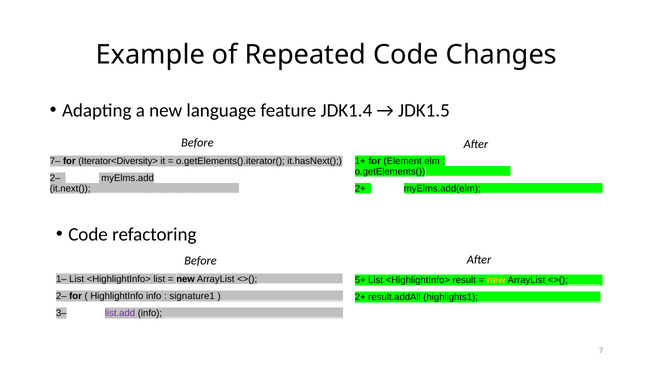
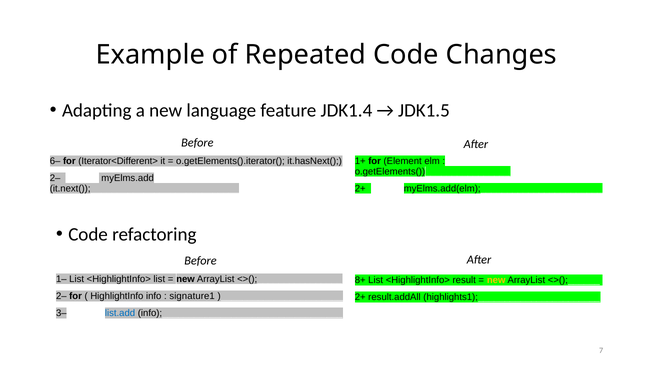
7–: 7– -> 6– (55, 161)
Iterator<Diversity>: Iterator<Diversity> -> Iterator<Different> (118, 161)
5+: 5+ -> 8+ (360, 280)
list.add colour: purple -> blue (120, 313)
